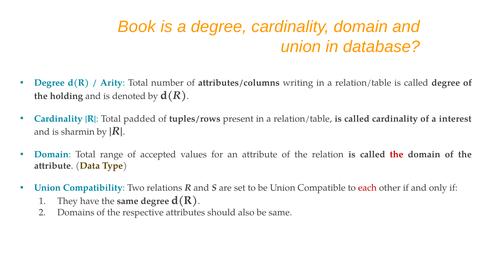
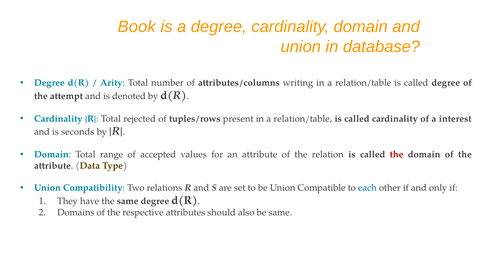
holding: holding -> attempt (66, 96)
padded: padded -> rejected (140, 119)
sharmin: sharmin -> seconds (78, 132)
each colour: red -> blue (367, 188)
